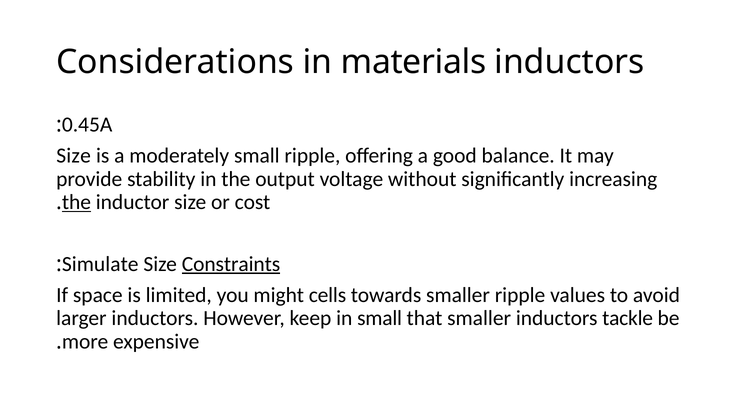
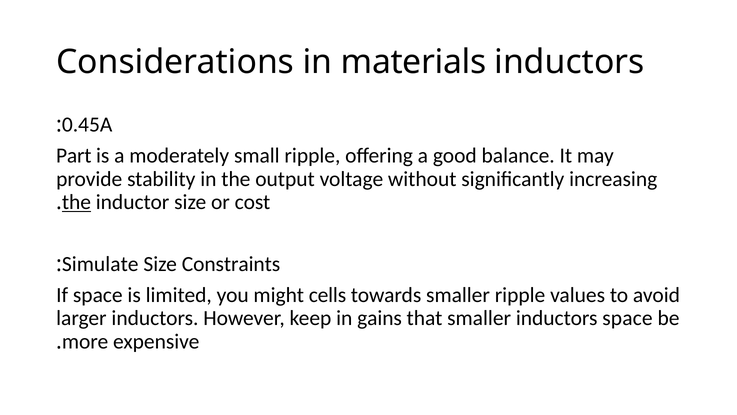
Size: Size -> Part (74, 156)
Constraints underline: present -> none (231, 264)
in small: small -> gains (380, 318)
inductors tackle: tackle -> space (627, 318)
